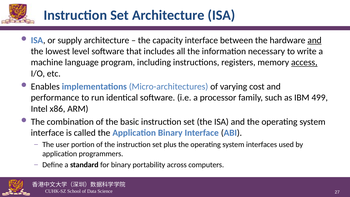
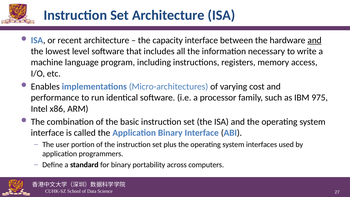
supply: supply -> recent (70, 40)
access underline: present -> none (304, 62)
499: 499 -> 975 (320, 98)
